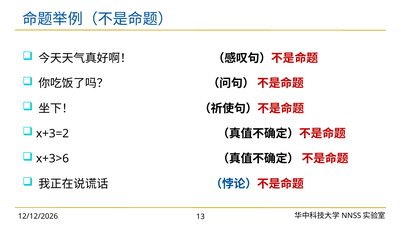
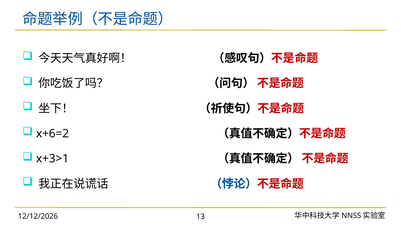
x+3=2: x+3=2 -> x+6=2 (53, 134)
x+3>6: x+3>6 -> x+3>1 (53, 159)
